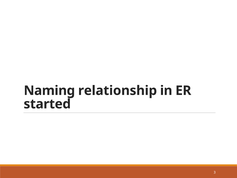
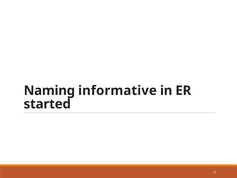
relationship: relationship -> informative (117, 90)
